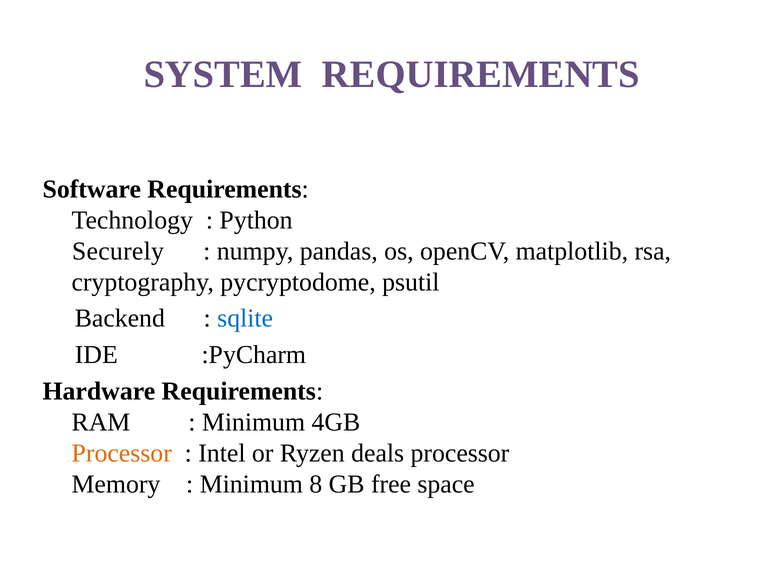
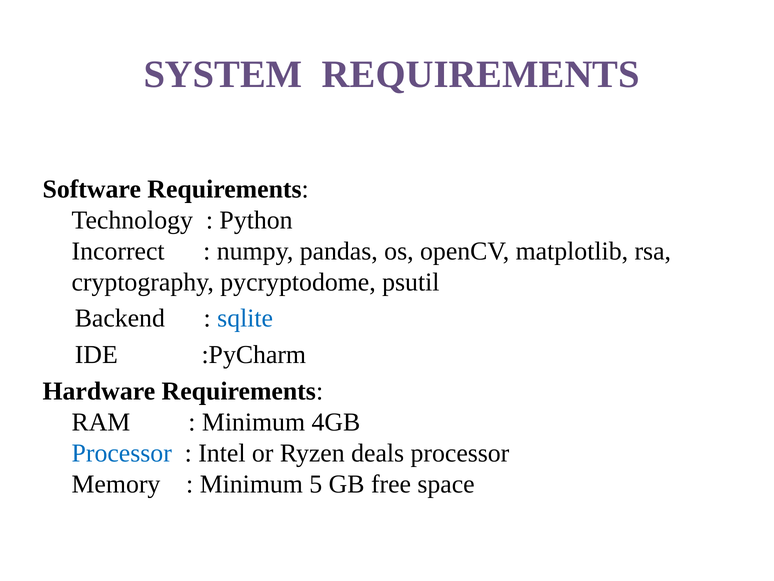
Securely: Securely -> Incorrect (118, 251)
Processor colour: orange -> blue (122, 453)
8: 8 -> 5 (316, 484)
